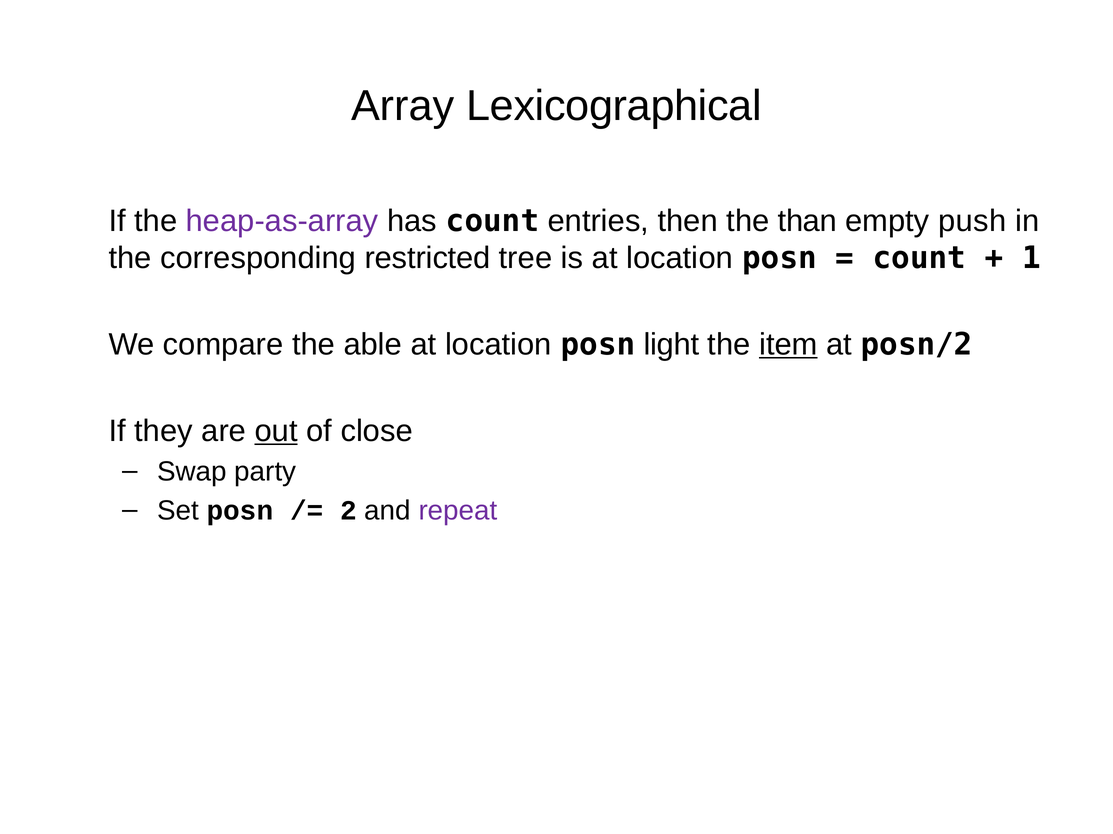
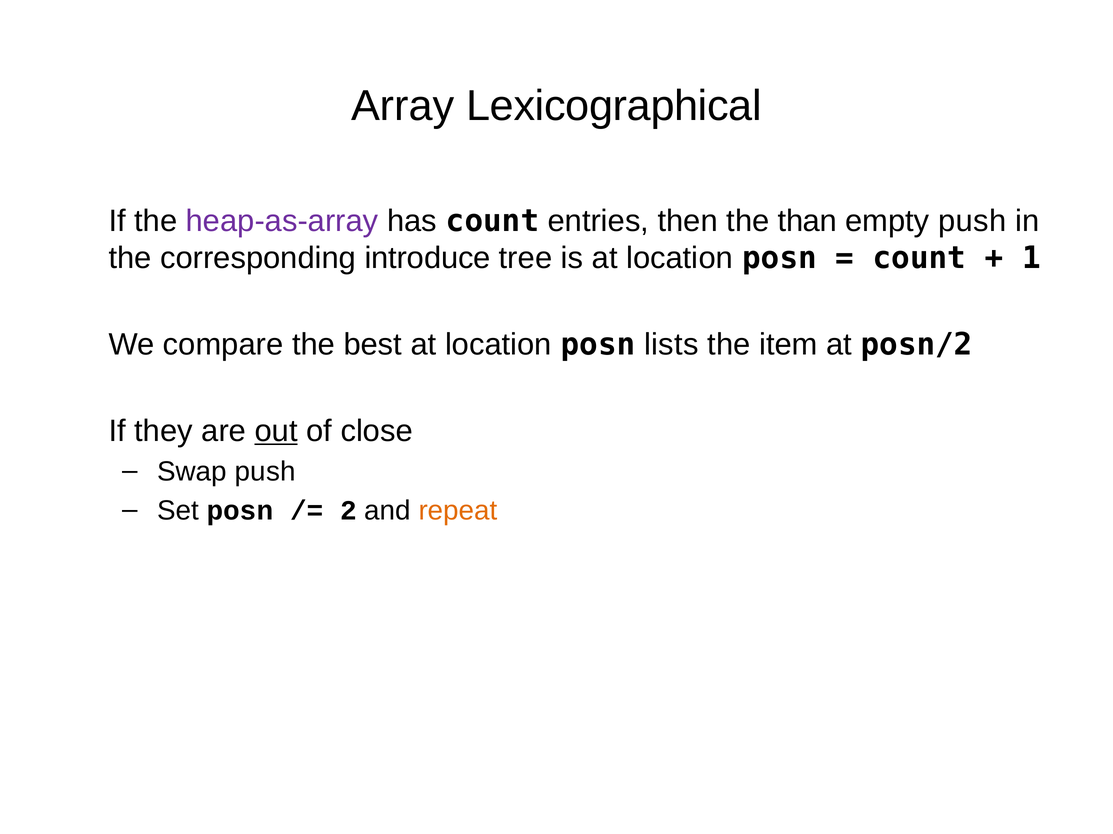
restricted: restricted -> introduce (428, 258)
able: able -> best (373, 345)
light: light -> lists (671, 345)
item underline: present -> none (788, 345)
Swap party: party -> push (265, 472)
repeat colour: purple -> orange (458, 511)
